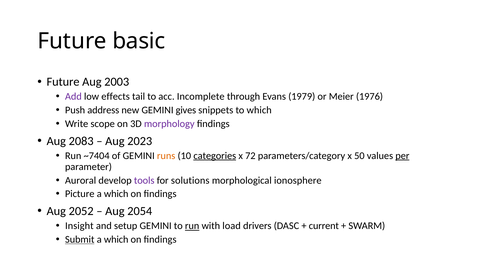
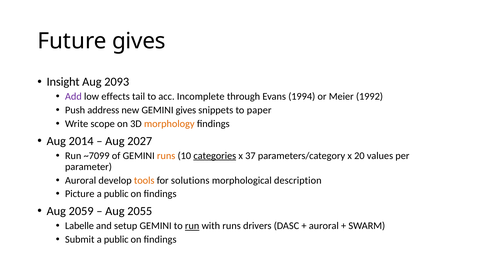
Future basic: basic -> gives (139, 41)
Future: Future -> Insight (63, 82)
2003: 2003 -> 2093 (117, 82)
1979: 1979 -> 1994 (302, 97)
1976: 1976 -> 1992 (369, 97)
to which: which -> paper (259, 110)
morphology colour: purple -> orange (169, 124)
2083: 2083 -> 2014 (81, 141)
2023: 2023 -> 2027 (140, 141)
~7404: ~7404 -> ~7099 (97, 156)
72: 72 -> 37 (250, 156)
50: 50 -> 20 (359, 156)
per underline: present -> none (402, 156)
tools colour: purple -> orange (144, 180)
ionosphere: ionosphere -> description (298, 180)
which: which -> public (116, 194)
2052: 2052 -> 2059 (81, 211)
2054: 2054 -> 2055 (140, 211)
Insight: Insight -> Labelle (79, 226)
with load: load -> runs (232, 226)
current: current -> auroral (324, 226)
Submit underline: present -> none (80, 240)
which: which -> public (116, 240)
